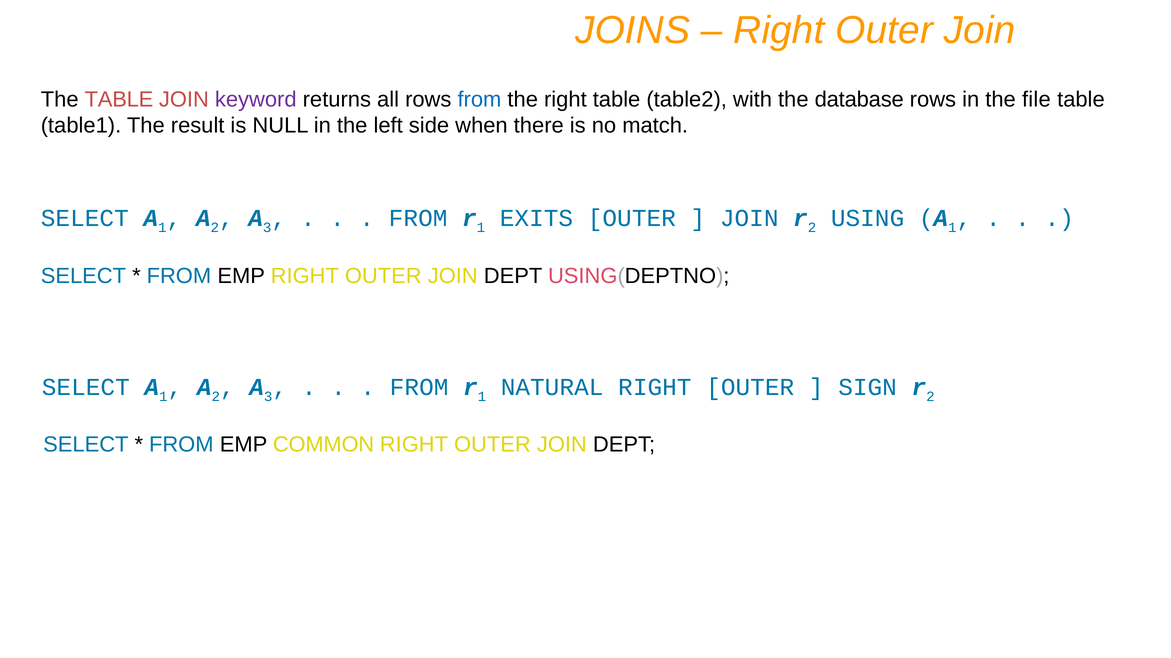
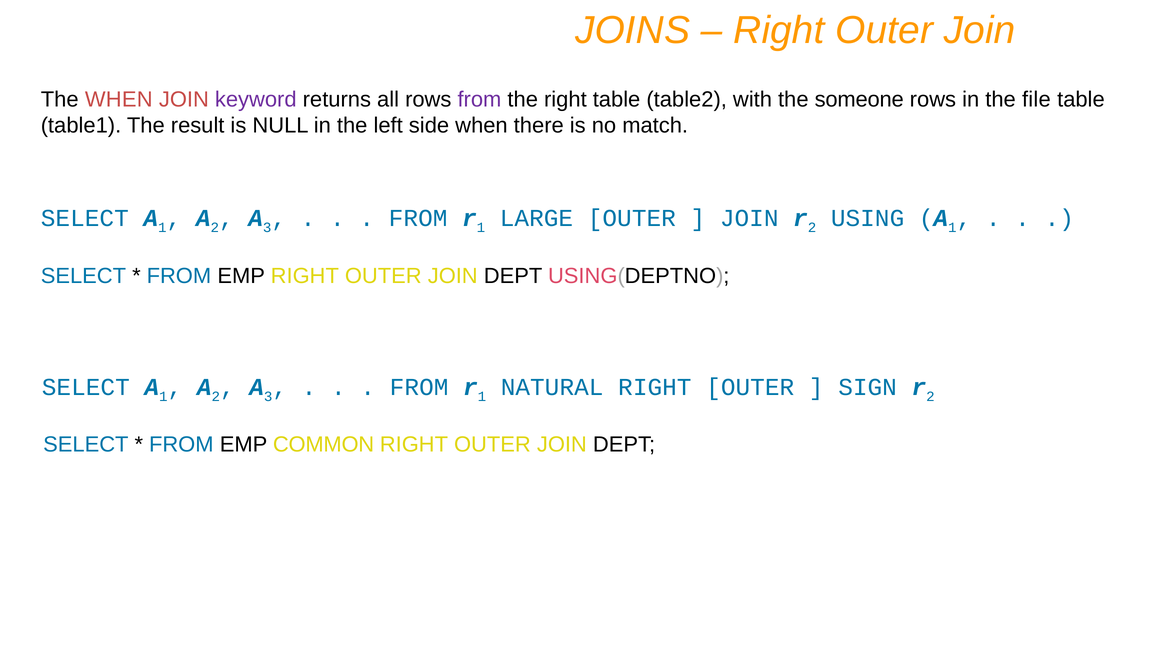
The TABLE: TABLE -> WHEN (119, 99)
from colour: blue -> purple (479, 99)
database: database -> someone (859, 99)
EXITS: EXITS -> LARGE (536, 218)
